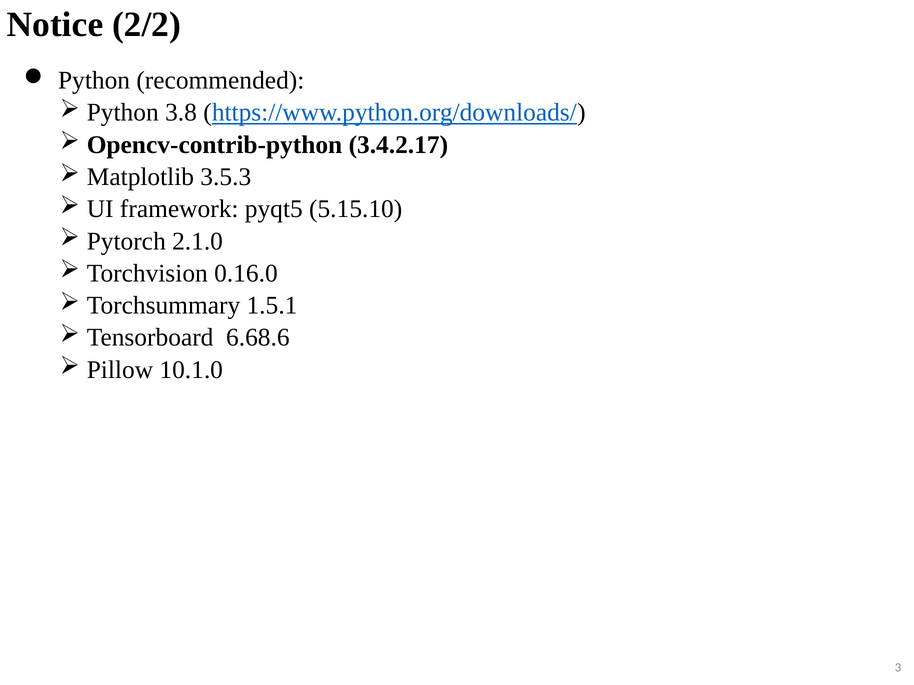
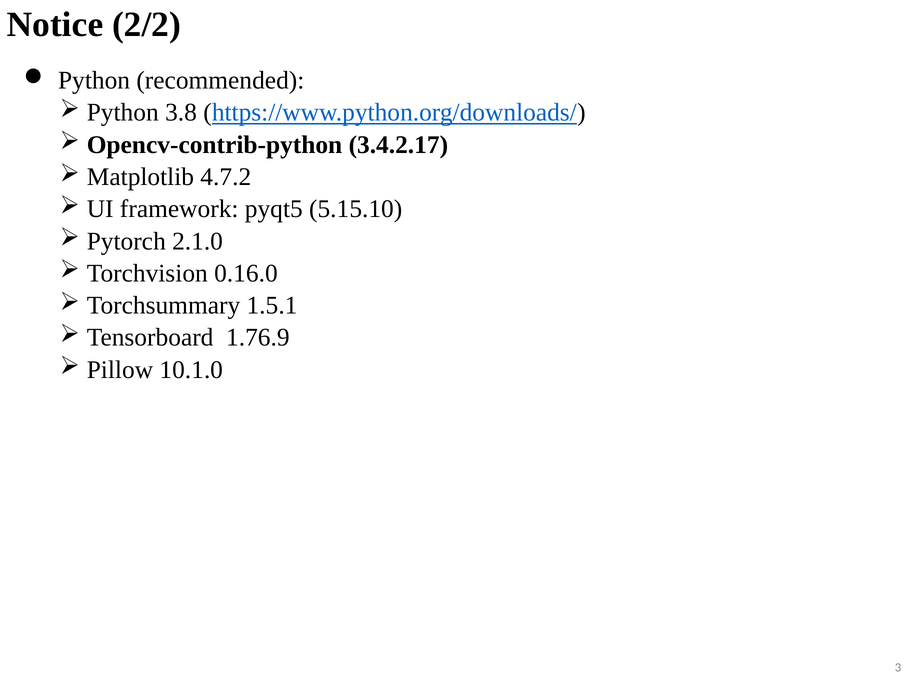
3.5.3: 3.5.3 -> 4.7.2 (226, 177)
6.68.6: 6.68.6 -> 1.76.9 (258, 338)
